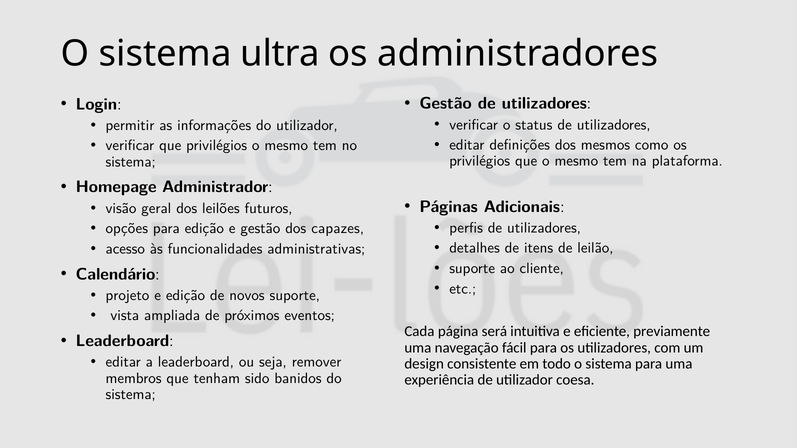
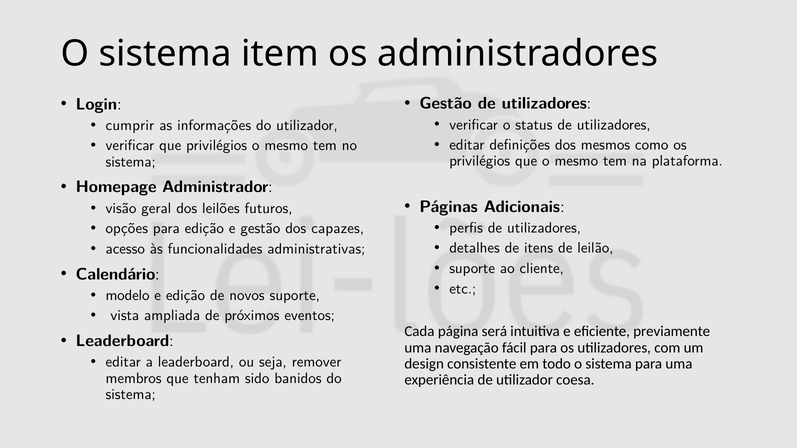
ultra: ultra -> item (280, 54)
permitir: permitir -> cumprir (130, 125)
projeto: projeto -> modelo (128, 295)
